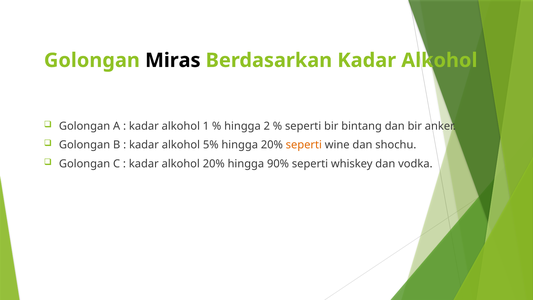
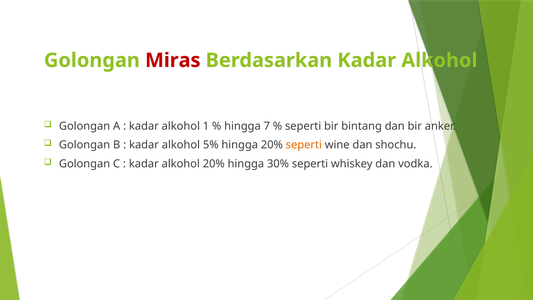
Miras colour: black -> red (173, 60)
2: 2 -> 7 (267, 126)
90%: 90% -> 30% (278, 164)
